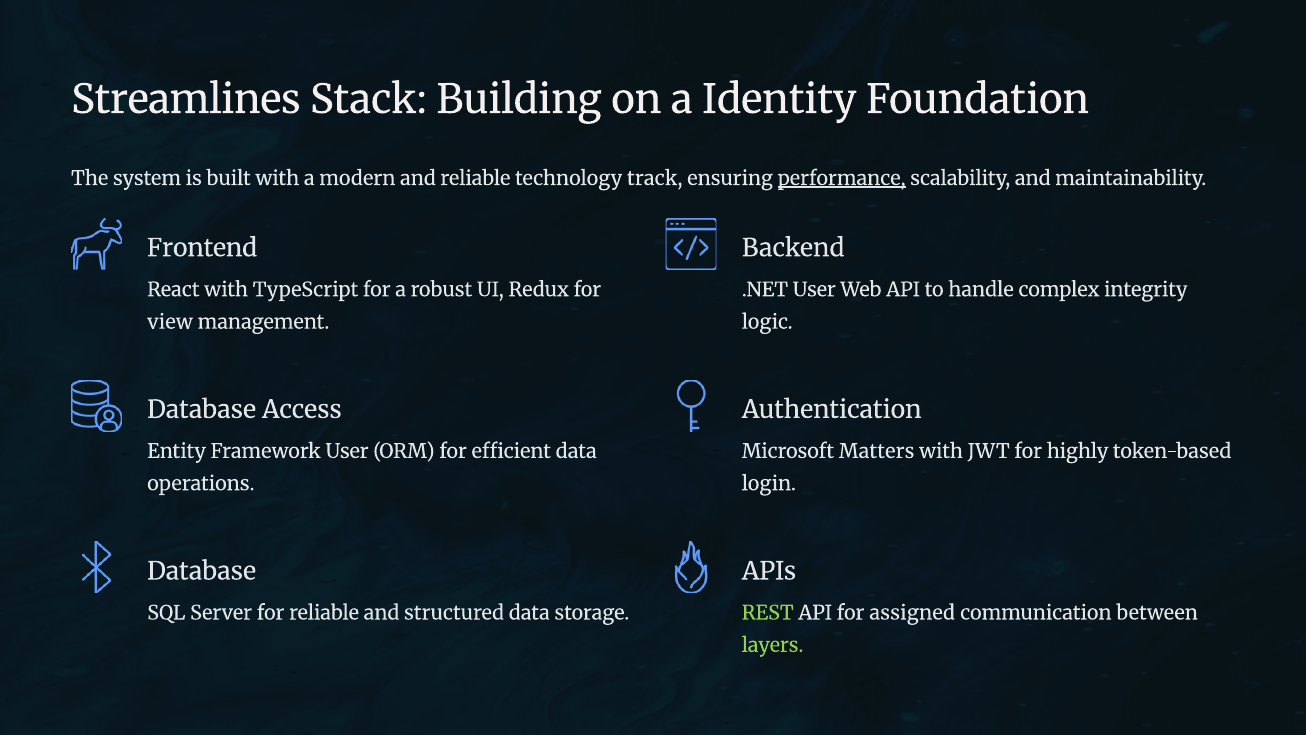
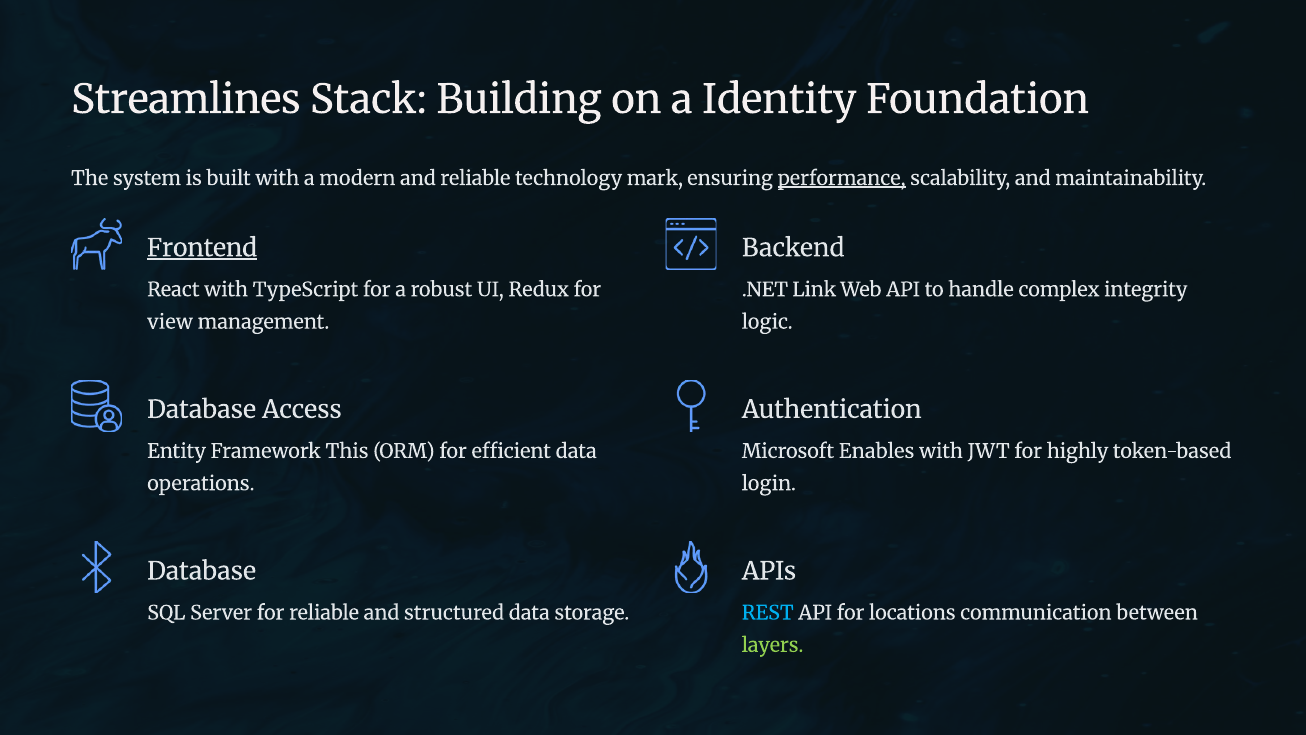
track: track -> mark (655, 178)
Frontend underline: none -> present (202, 248)
.NET User: User -> Link (814, 290)
Framework User: User -> This (347, 451)
Matters: Matters -> Enables (877, 451)
REST colour: light green -> light blue (768, 613)
assigned: assigned -> locations (912, 613)
